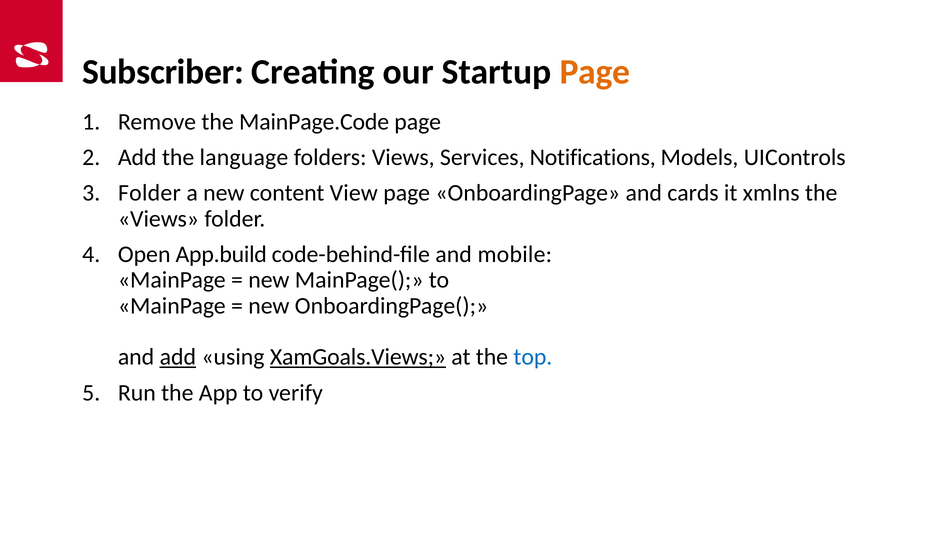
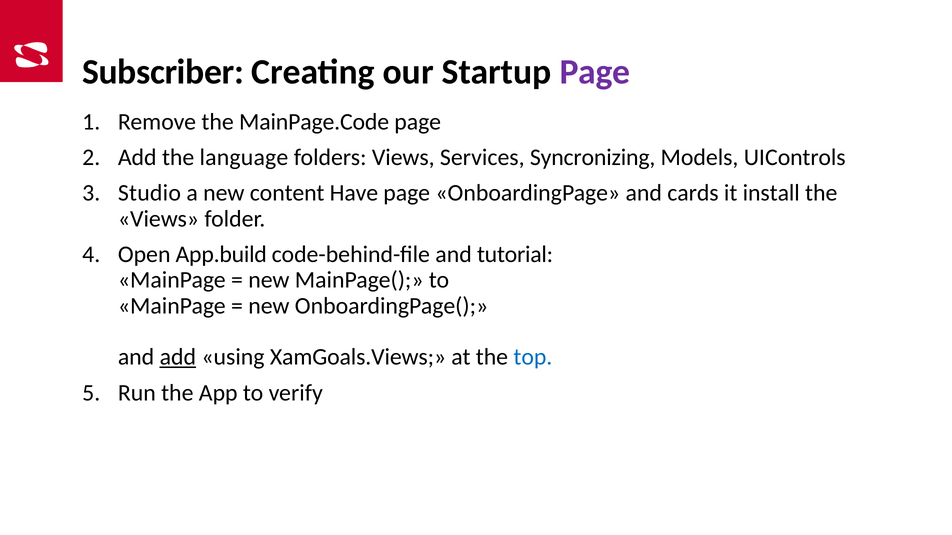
Page colour: orange -> purple (595, 72)
Notifications: Notifications -> Syncronizing (593, 158)
Folder: Folder -> Studio (149, 193)
View: View -> Have (354, 193)
xmlns: xmlns -> install (771, 193)
mobile: mobile -> tutorial (515, 255)
XamGoals.Views underline: present -> none (358, 357)
